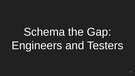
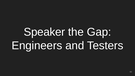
Schema: Schema -> Speaker (44, 32)
